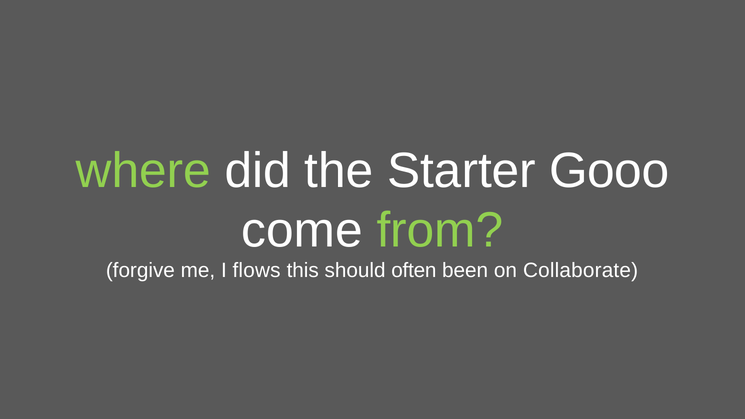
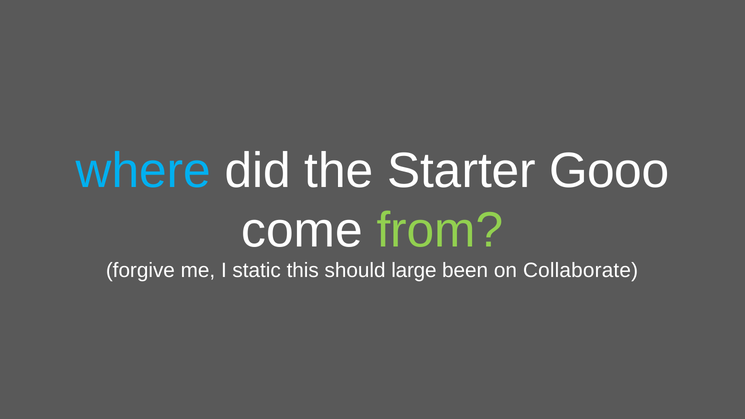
where colour: light green -> light blue (143, 171)
flows: flows -> static (257, 271)
often: often -> large (414, 271)
